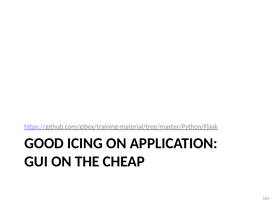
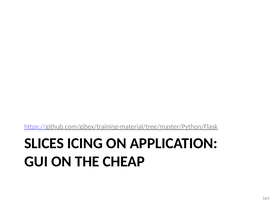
GOOD: GOOD -> SLICES (44, 143)
